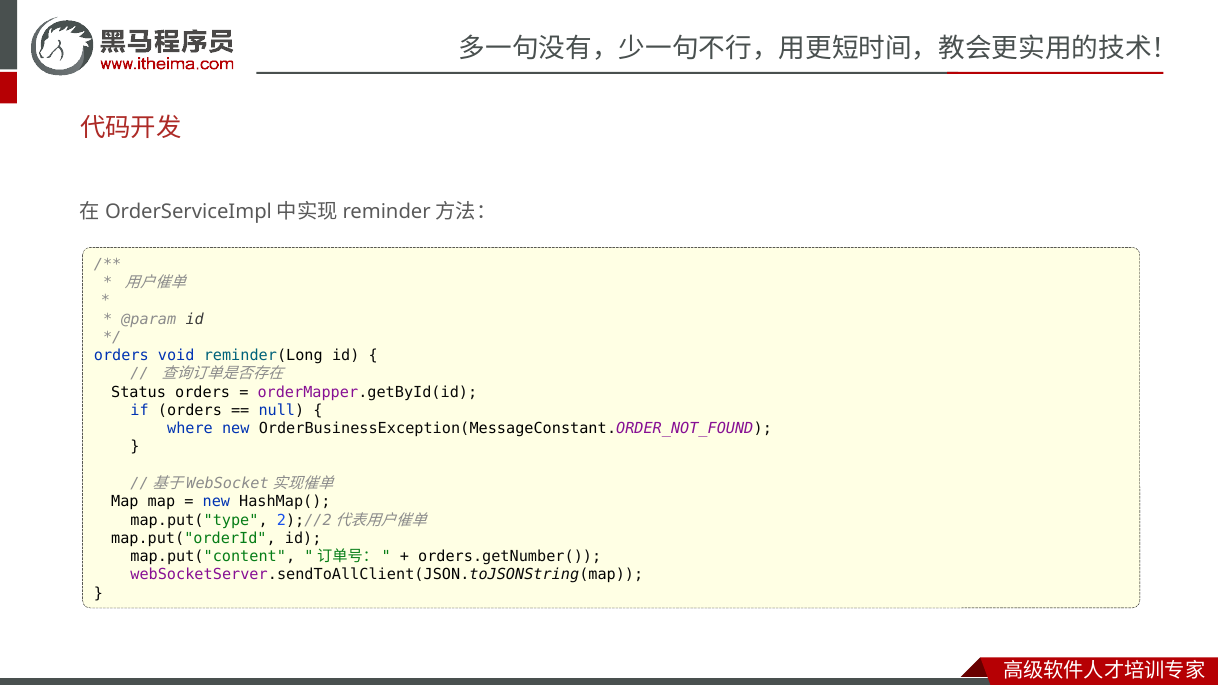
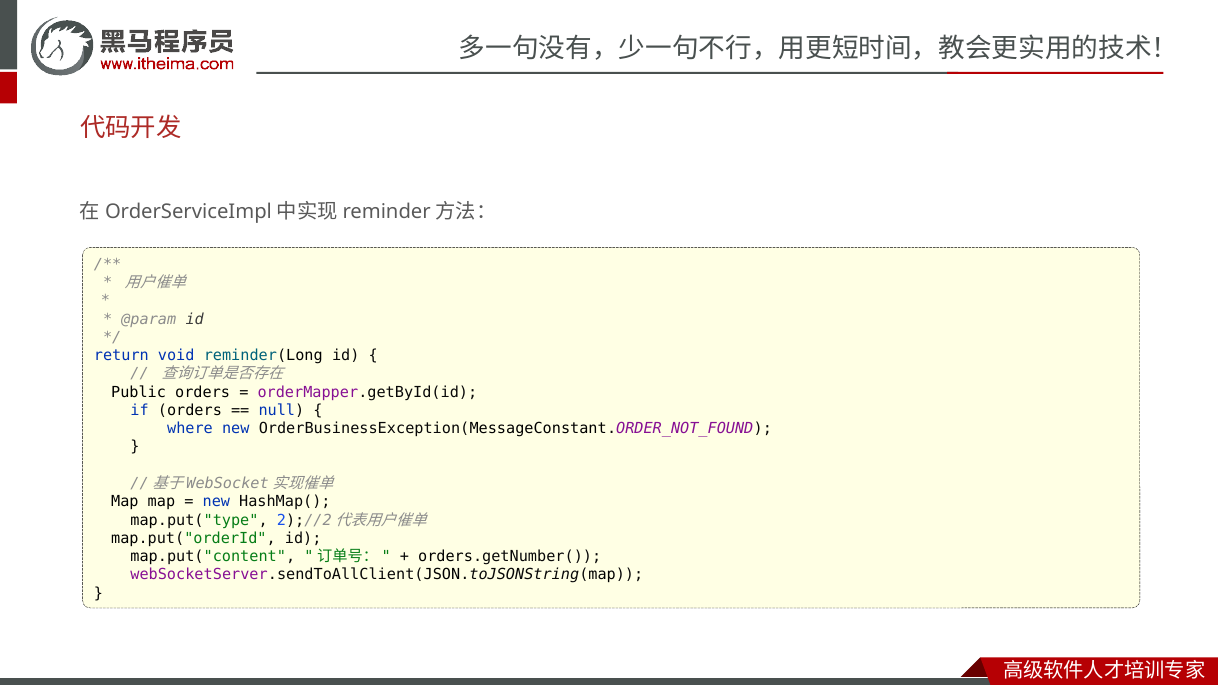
orders: orders -> return (121, 356)
Status: Status -> Public (139, 392)
